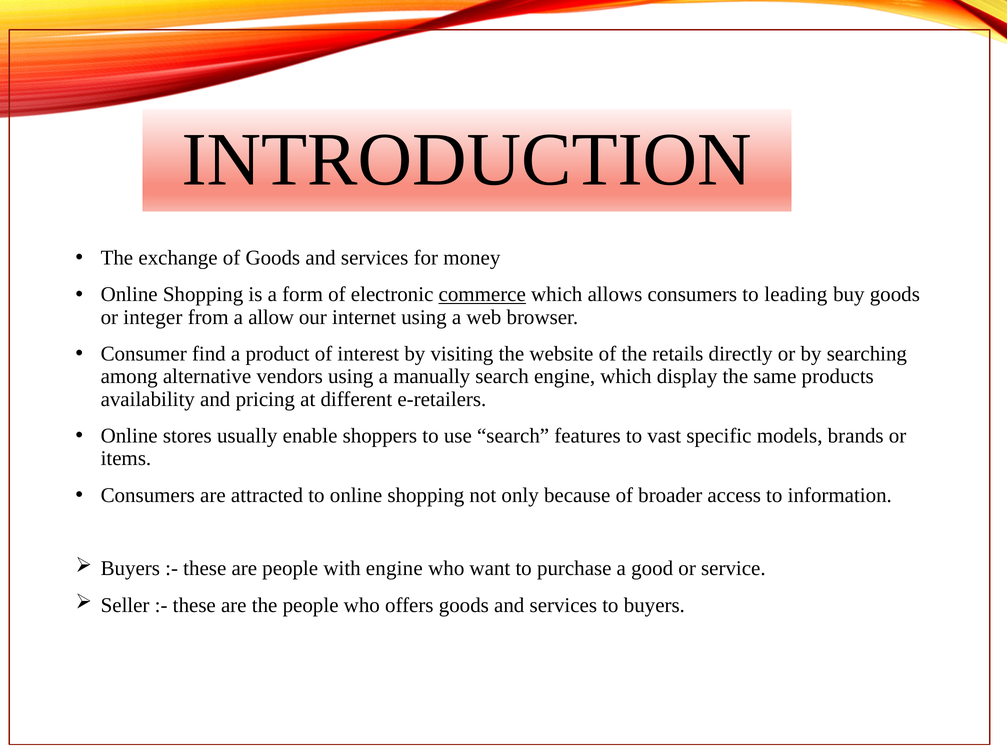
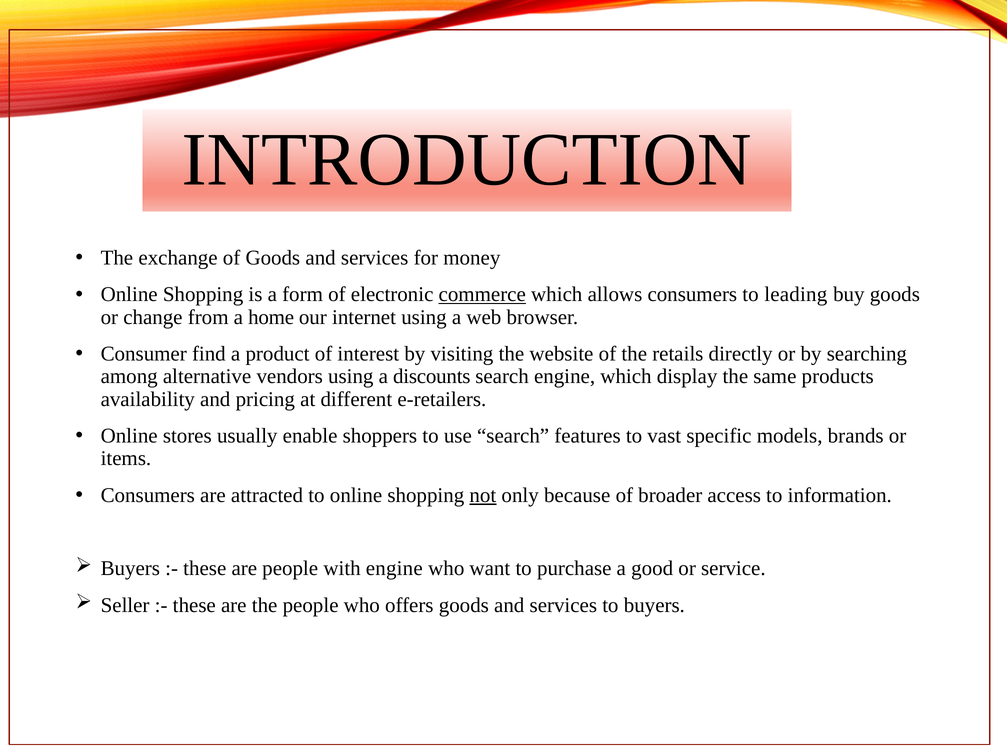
integer: integer -> change (153, 317)
allow: allow -> home (271, 317)
manually: manually -> discounts (432, 377)
not underline: none -> present (483, 495)
